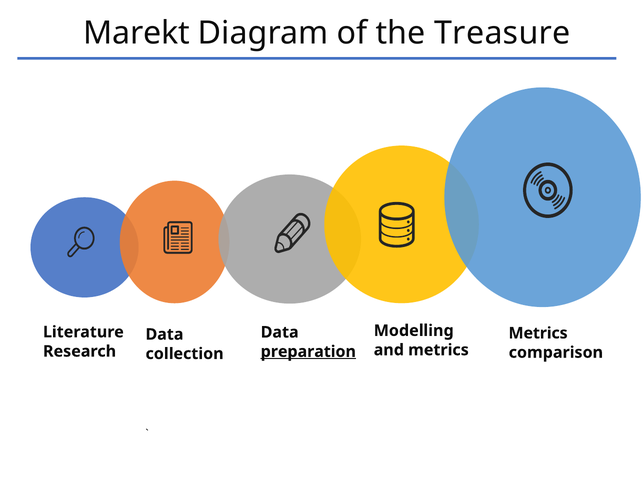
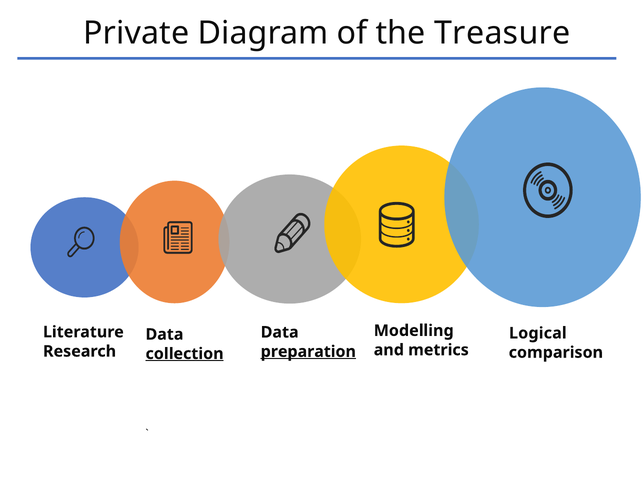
Marekt: Marekt -> Private (136, 33)
Metrics: Metrics -> Logical (538, 333)
collection underline: none -> present (185, 354)
